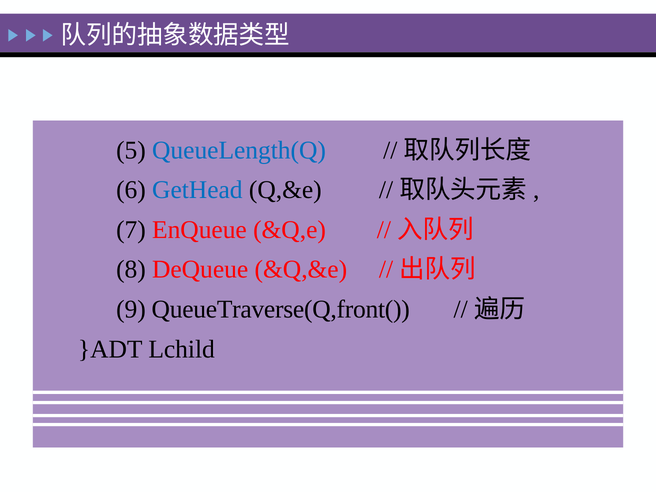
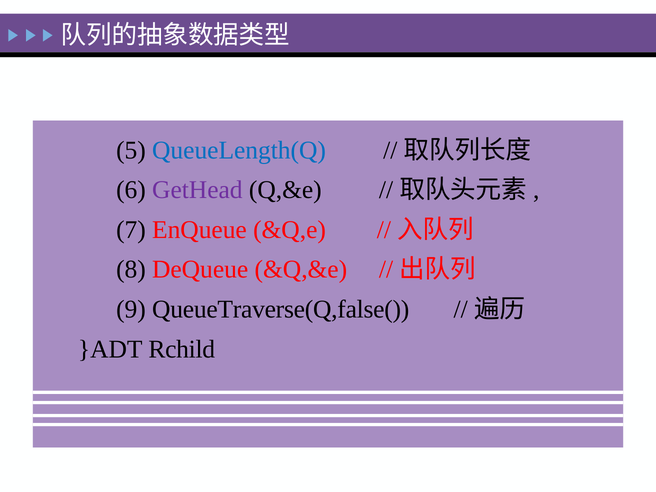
GetHead colour: blue -> purple (197, 190)
QueueTraverse(Q,front(: QueueTraverse(Q,front( -> QueueTraverse(Q,false( (281, 309)
Lchild: Lchild -> Rchild (182, 349)
